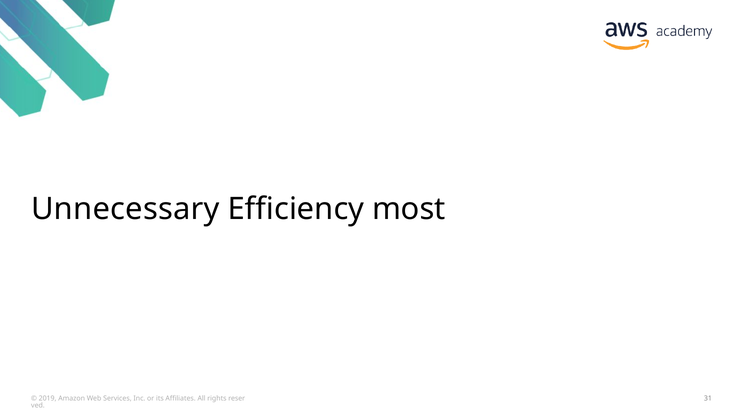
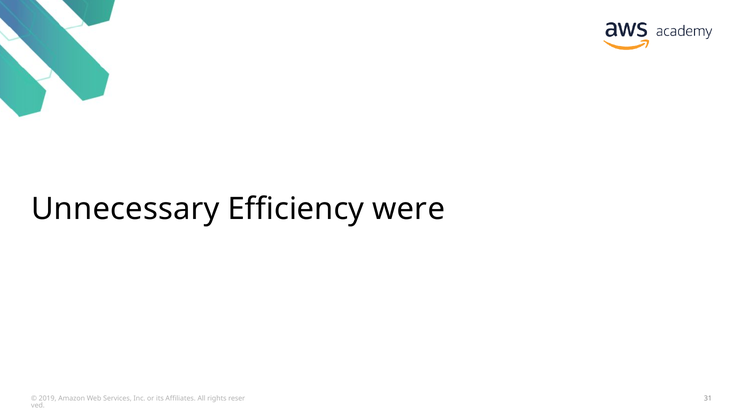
most: most -> were (409, 209)
